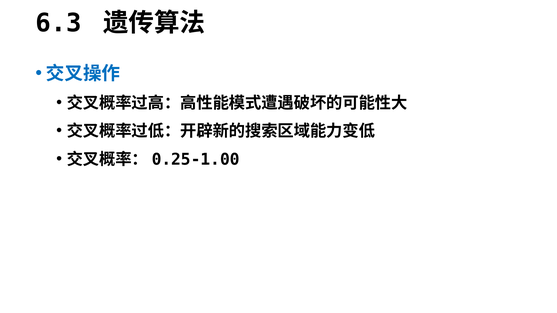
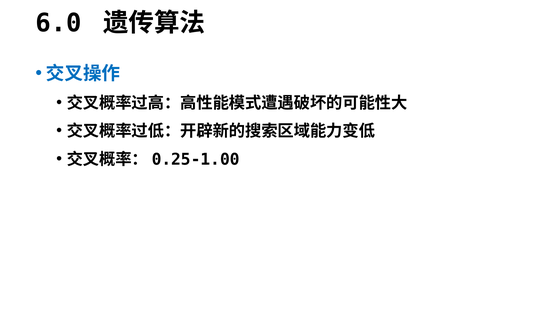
6.3: 6.3 -> 6.0 (58, 23)
